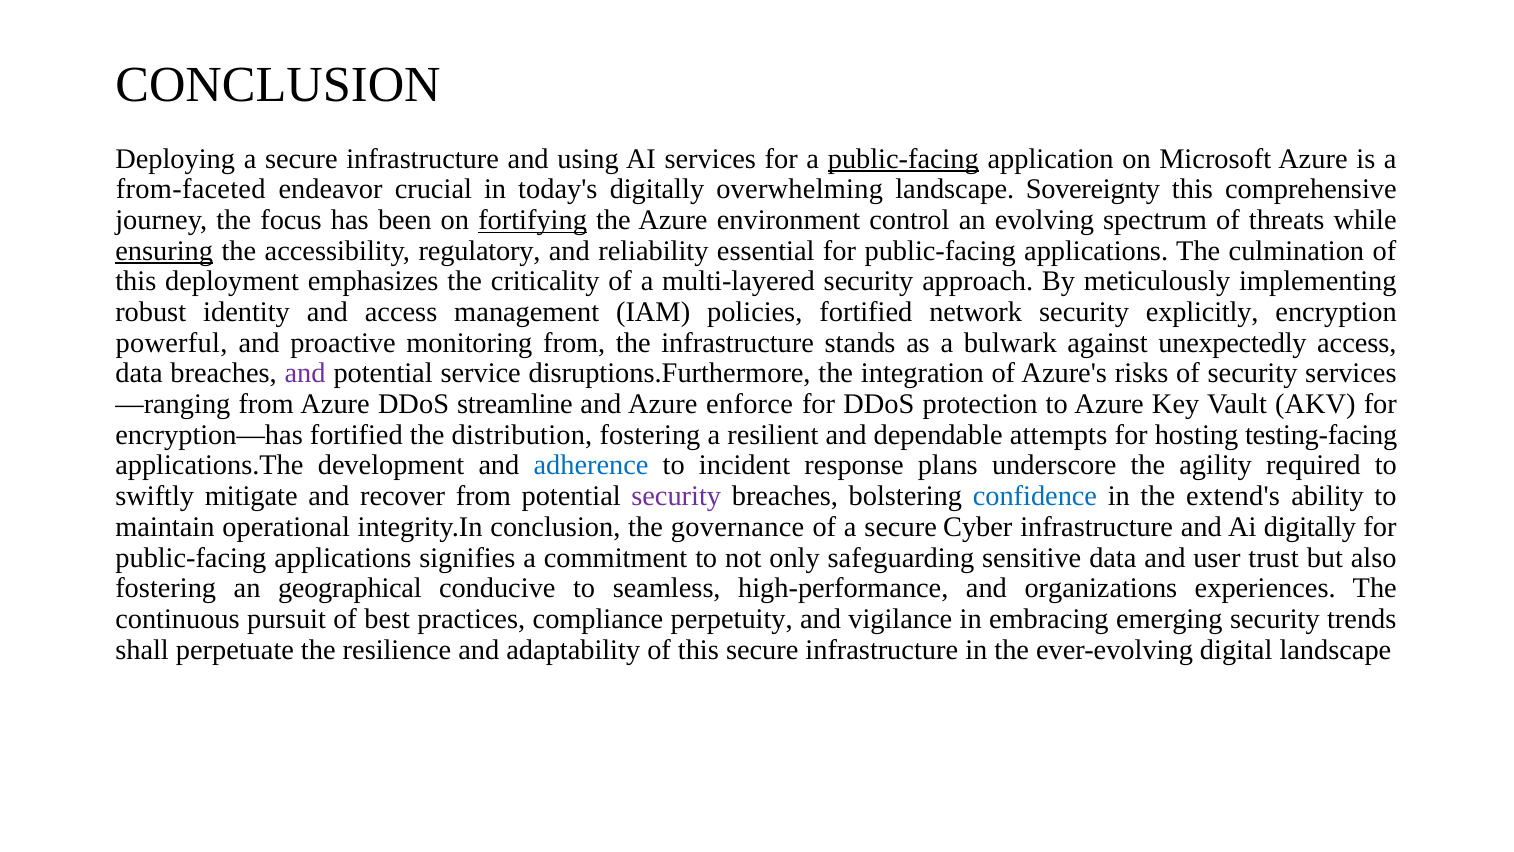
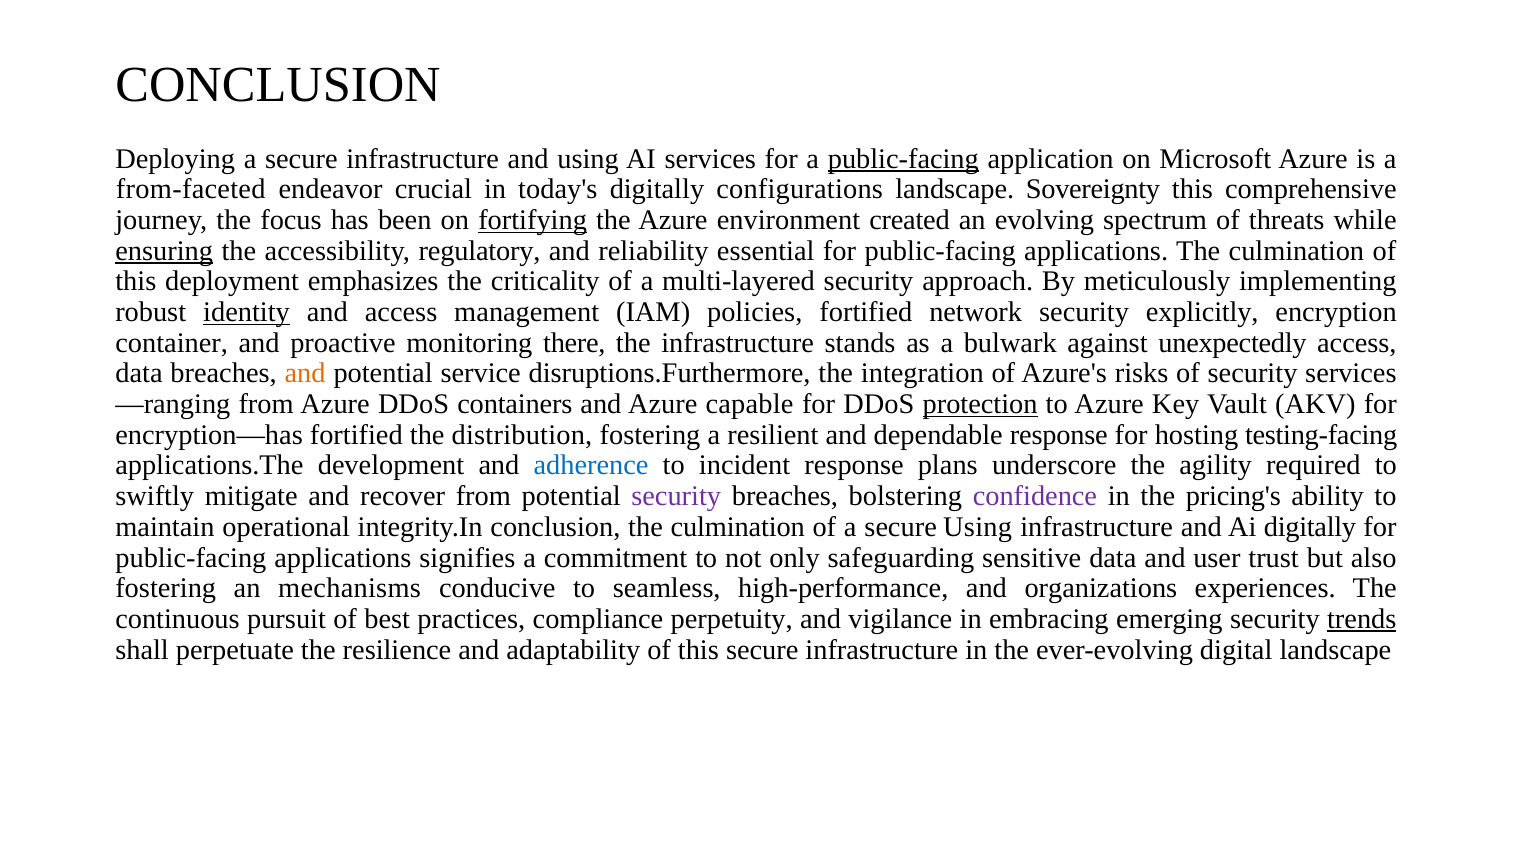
overwhelming: overwhelming -> configurations (800, 189)
control: control -> created (910, 220)
identity underline: none -> present (247, 312)
powerful: powerful -> container (172, 343)
monitoring from: from -> there (574, 343)
and colour: purple -> orange (305, 373)
streamline: streamline -> containers (515, 404)
enforce: enforce -> capable (750, 404)
protection underline: none -> present (980, 404)
dependable attempts: attempts -> response (1059, 435)
confidence colour: blue -> purple (1035, 496)
extend's: extend's -> pricing's (1233, 496)
conclusion the governance: governance -> culmination (738, 527)
secure Cyber: Cyber -> Using (978, 527)
geographical: geographical -> mechanisms (350, 588)
trends underline: none -> present (1362, 619)
